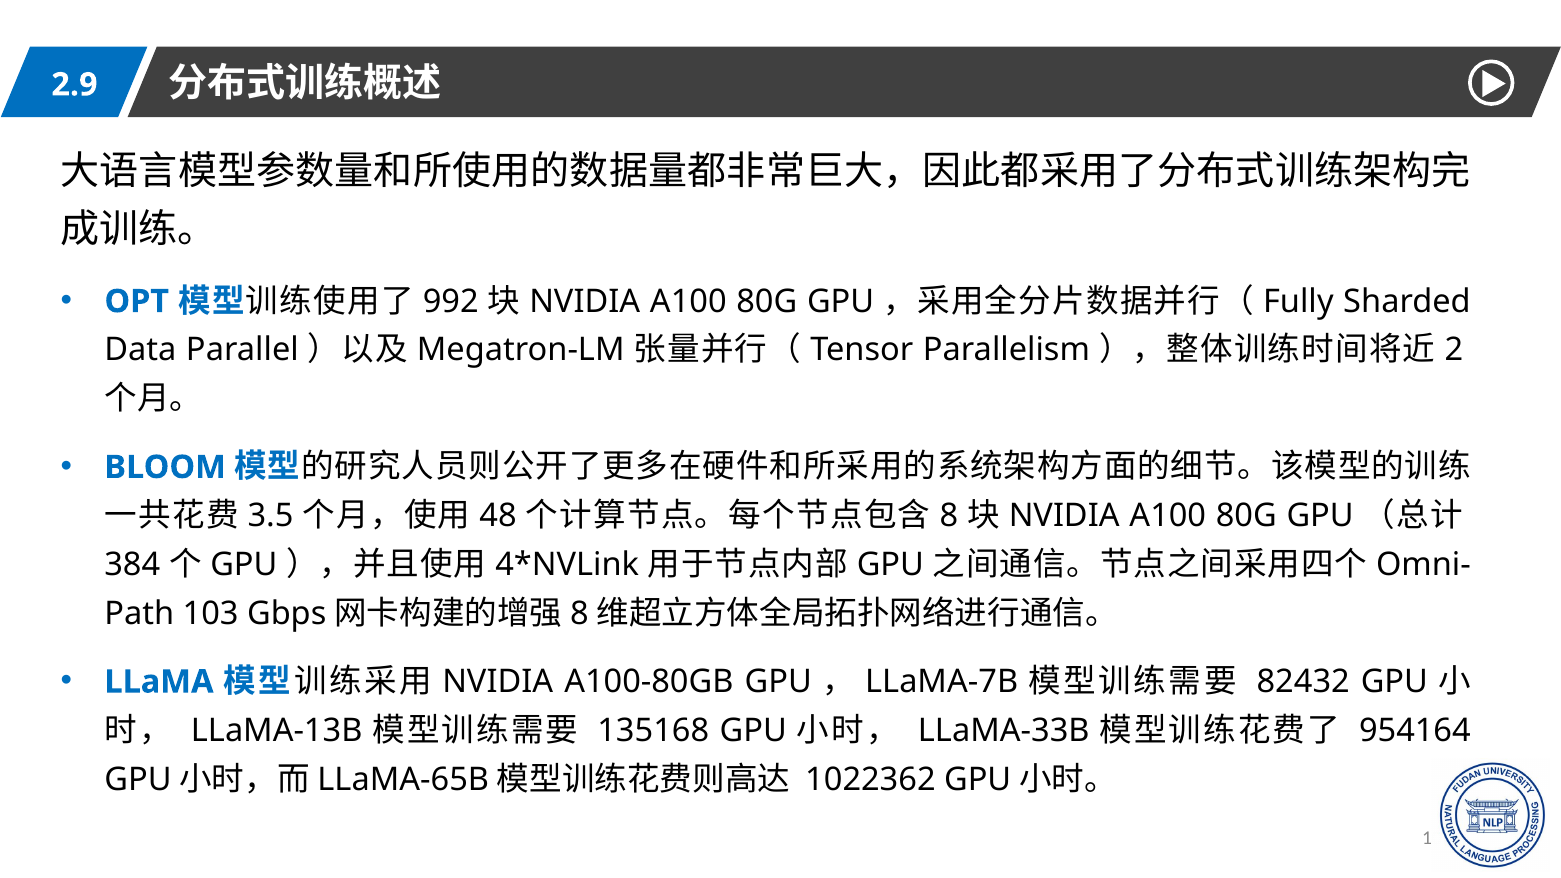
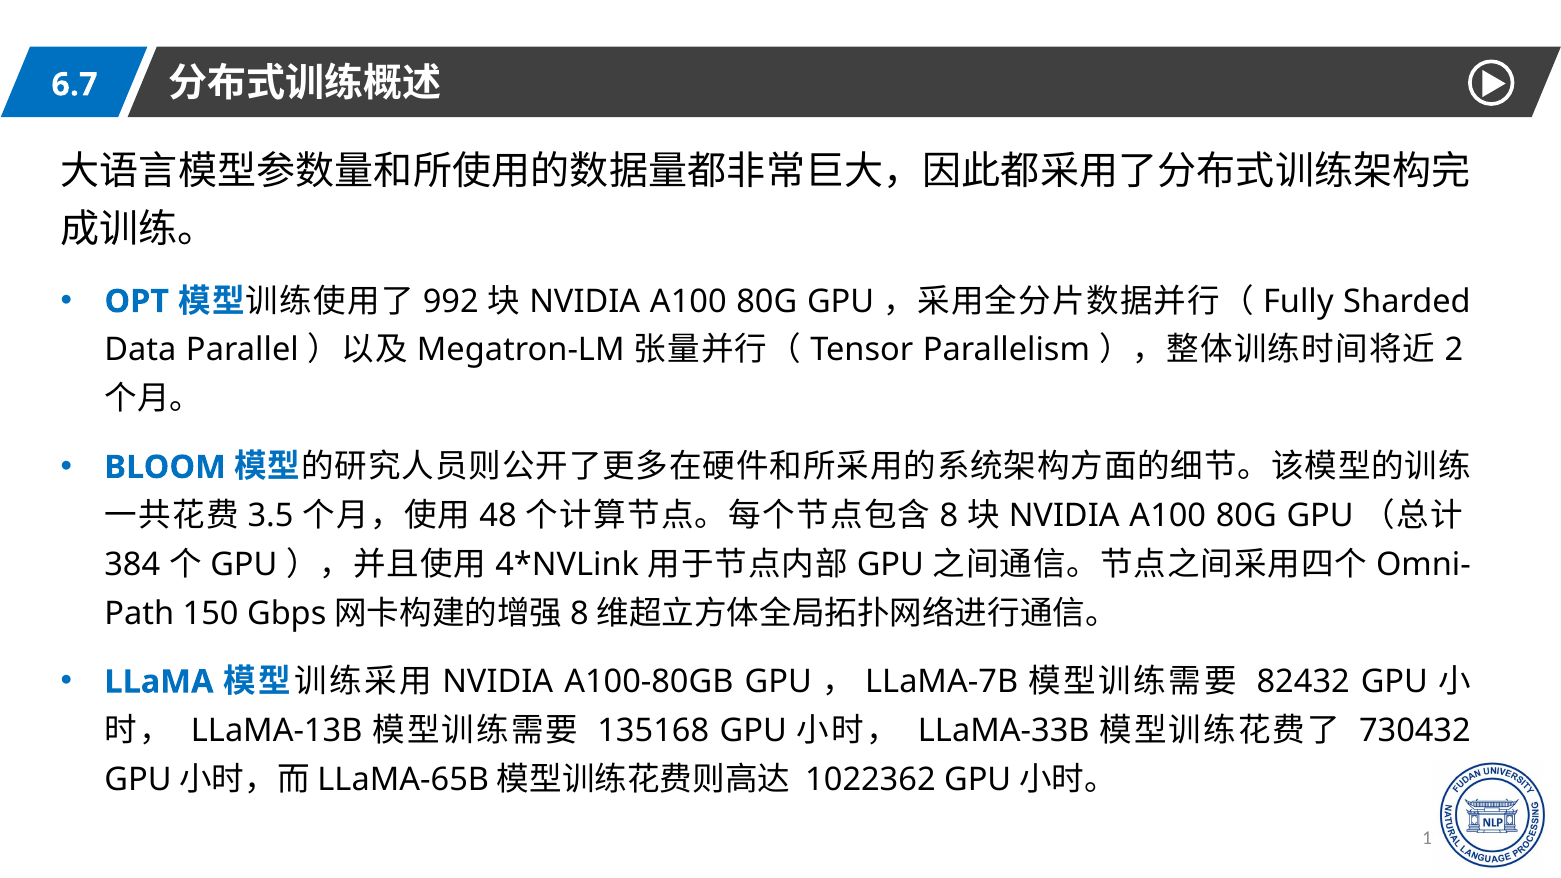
2.9: 2.9 -> 6.7 (74, 85)
103: 103 -> 150 (211, 614)
954164: 954164 -> 730432 (1415, 731)
